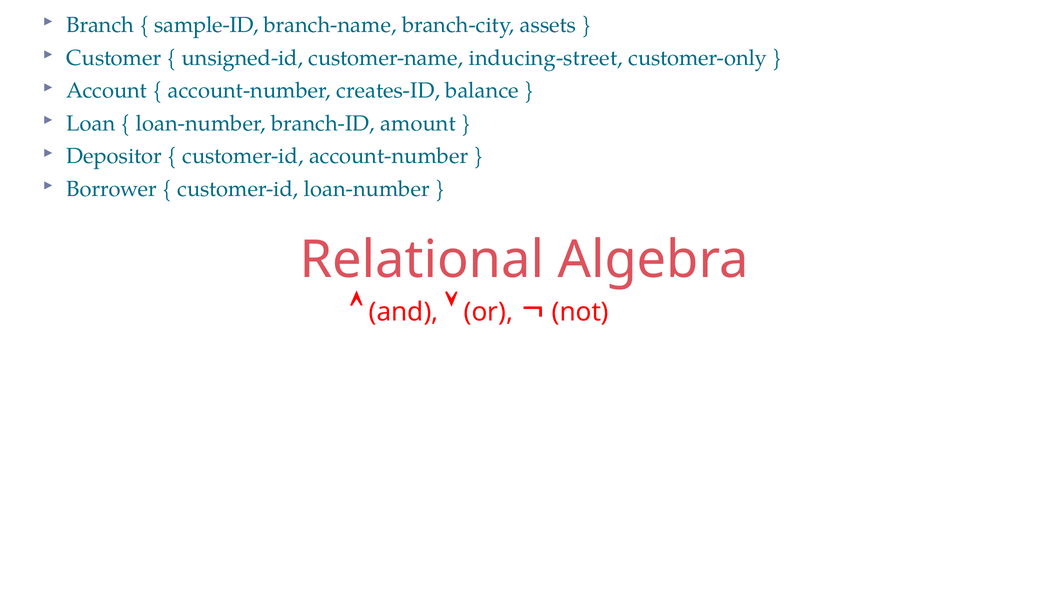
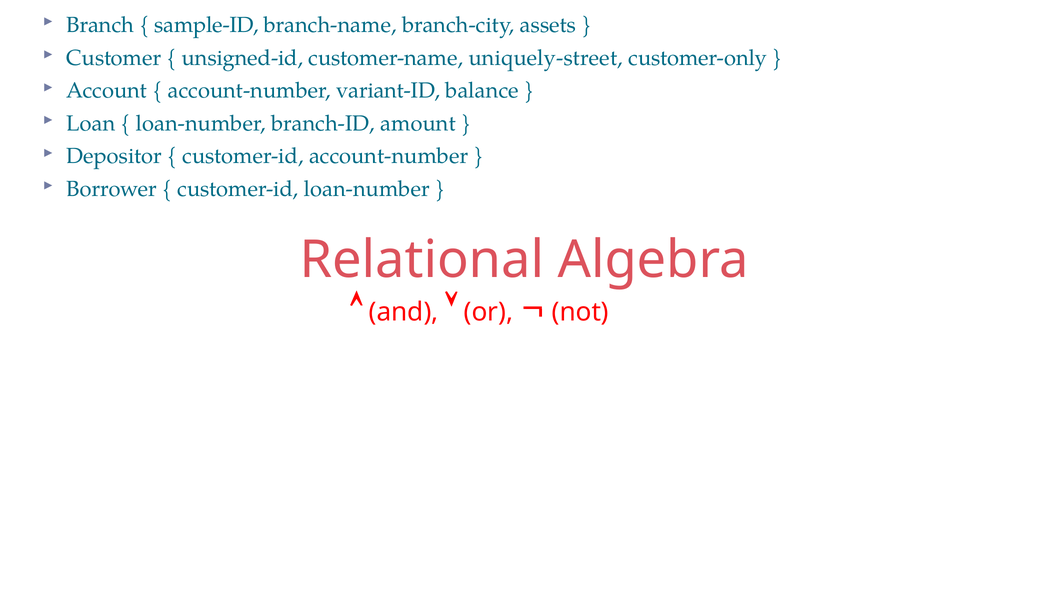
inducing-street: inducing-street -> uniquely-street (546, 58)
creates-ID: creates-ID -> variant-ID (388, 91)
